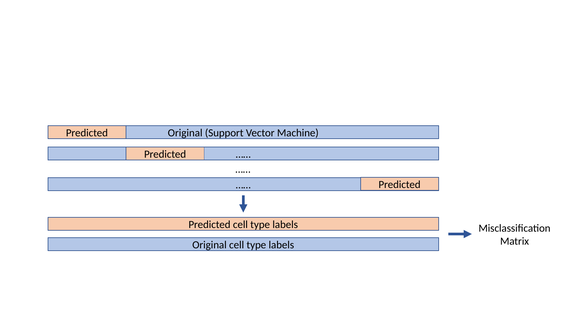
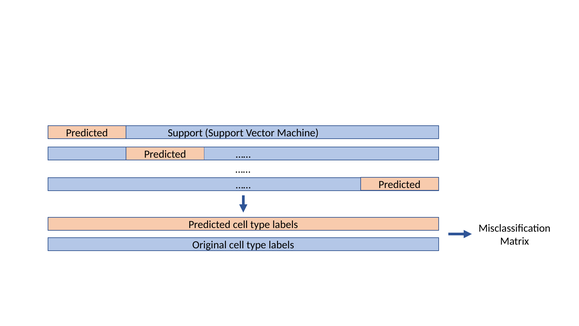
Original: Original -> Support (185, 133)
